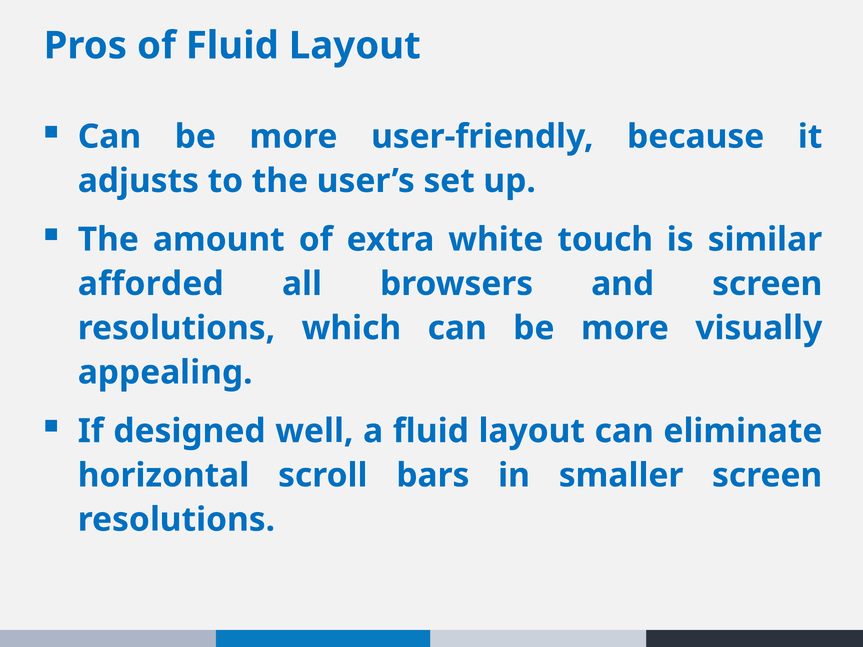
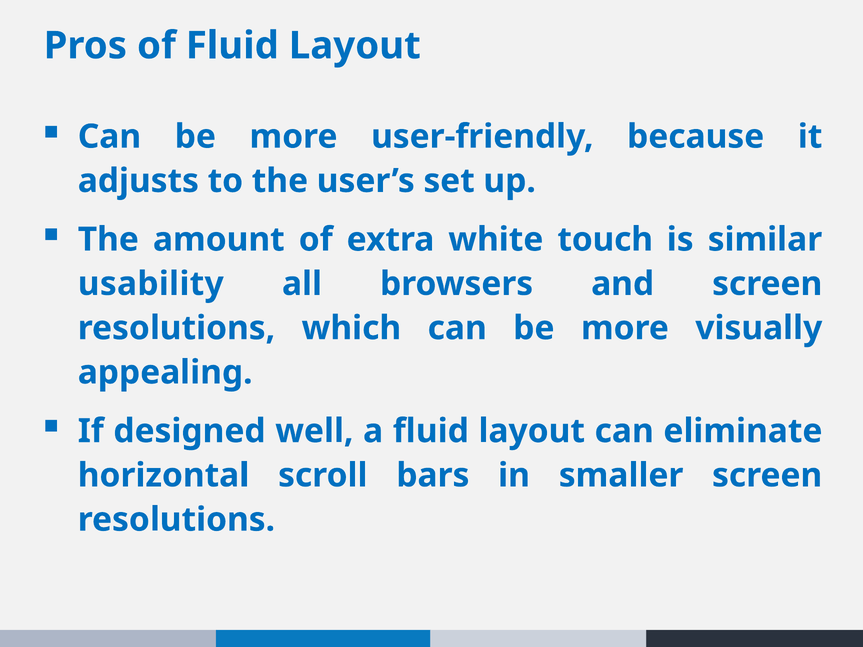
afforded: afforded -> usability (151, 284)
